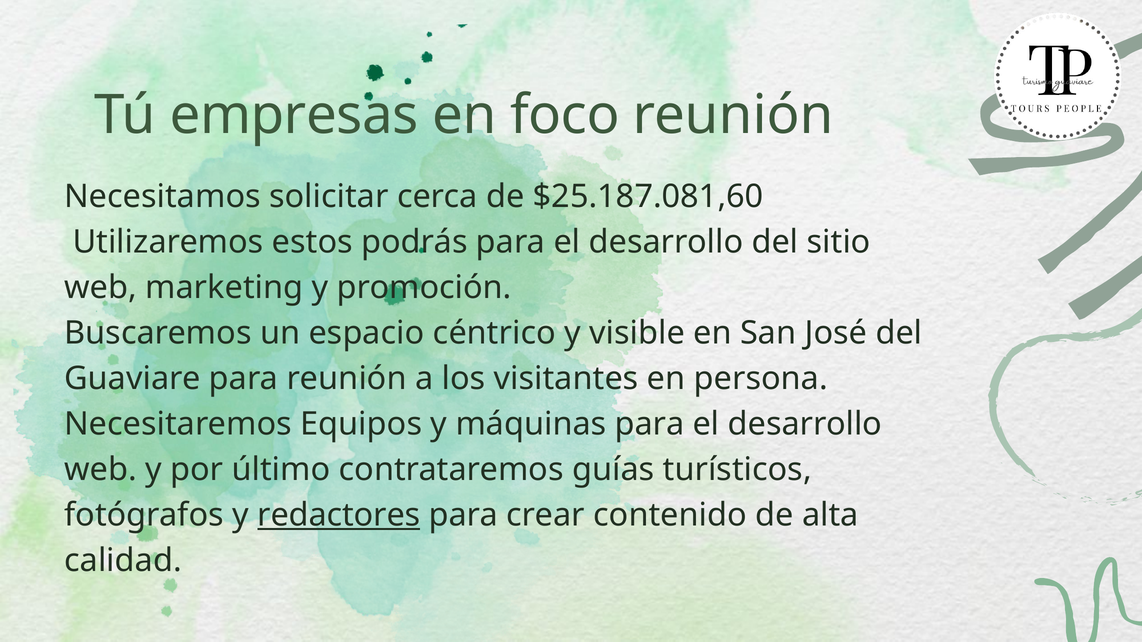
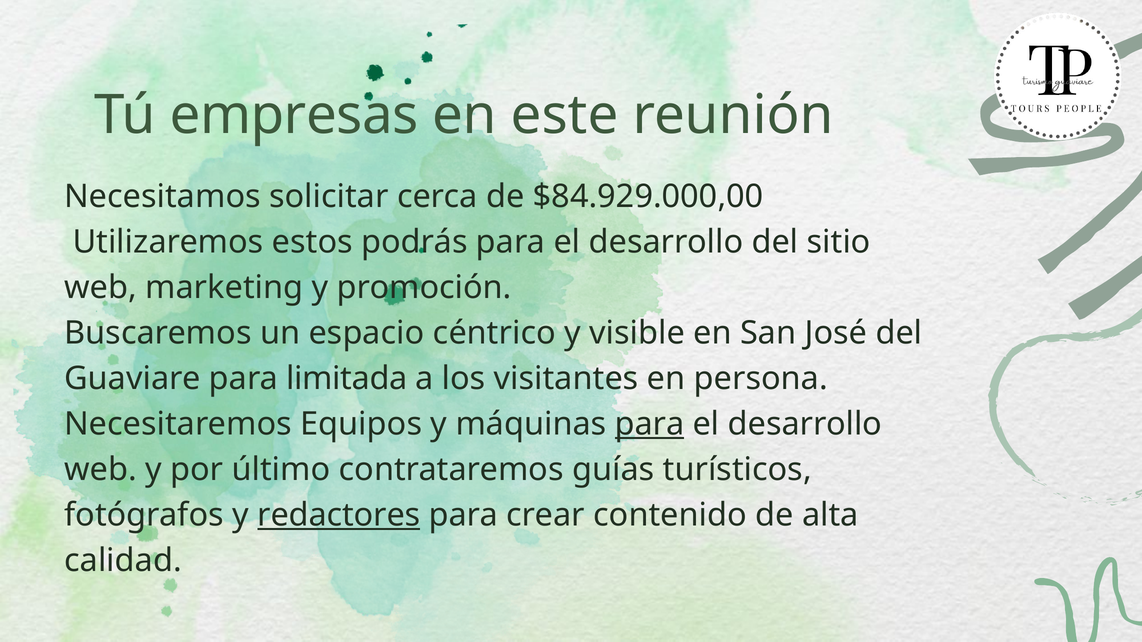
foco: foco -> este (565, 115)
$25.187.081,60: $25.187.081,60 -> $84.929.000,00 (648, 197)
para reunión: reunión -> limitada (347, 379)
para underline: none -> present (650, 424)
